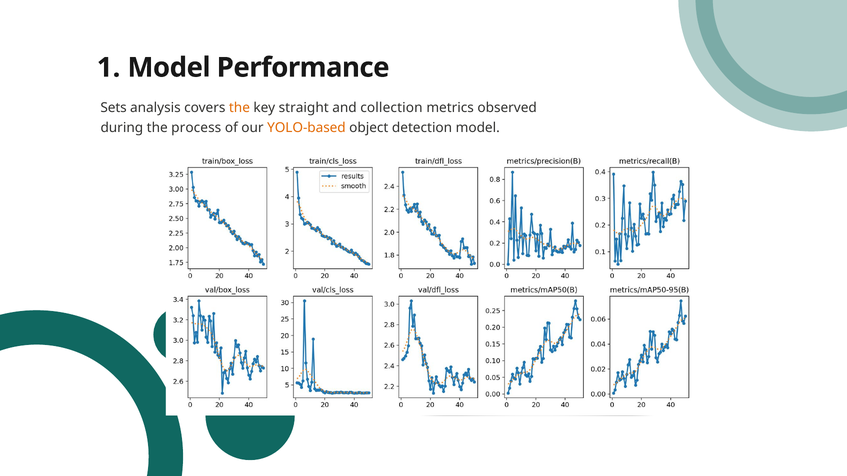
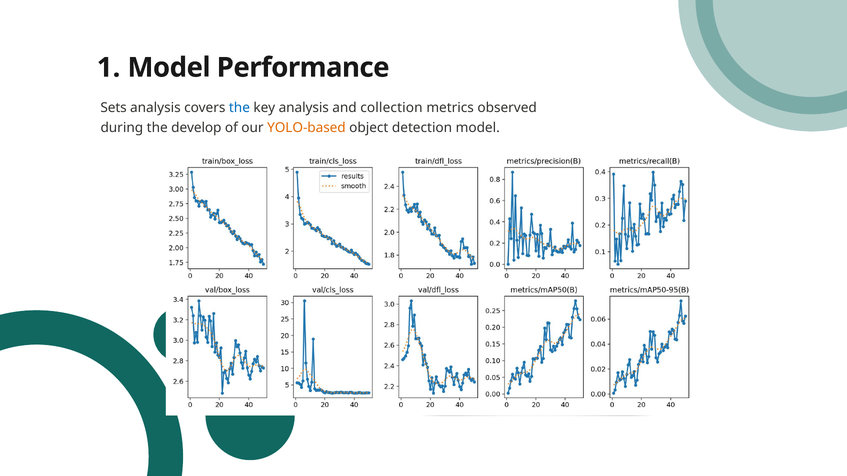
the colour: orange -> blue (239, 108)
key straight: straight -> analysis (304, 108)
process: process -> develop (196, 128)
